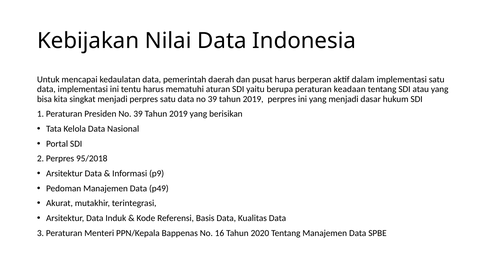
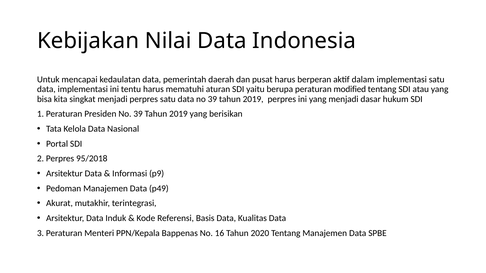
keadaan: keadaan -> modified (350, 89)
